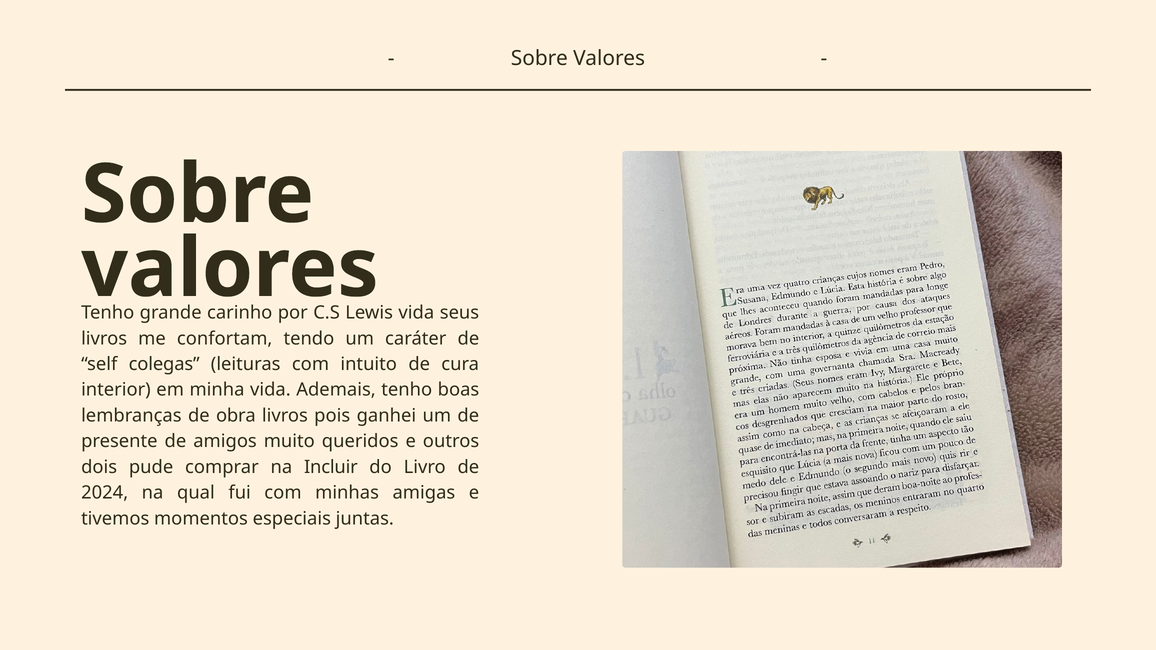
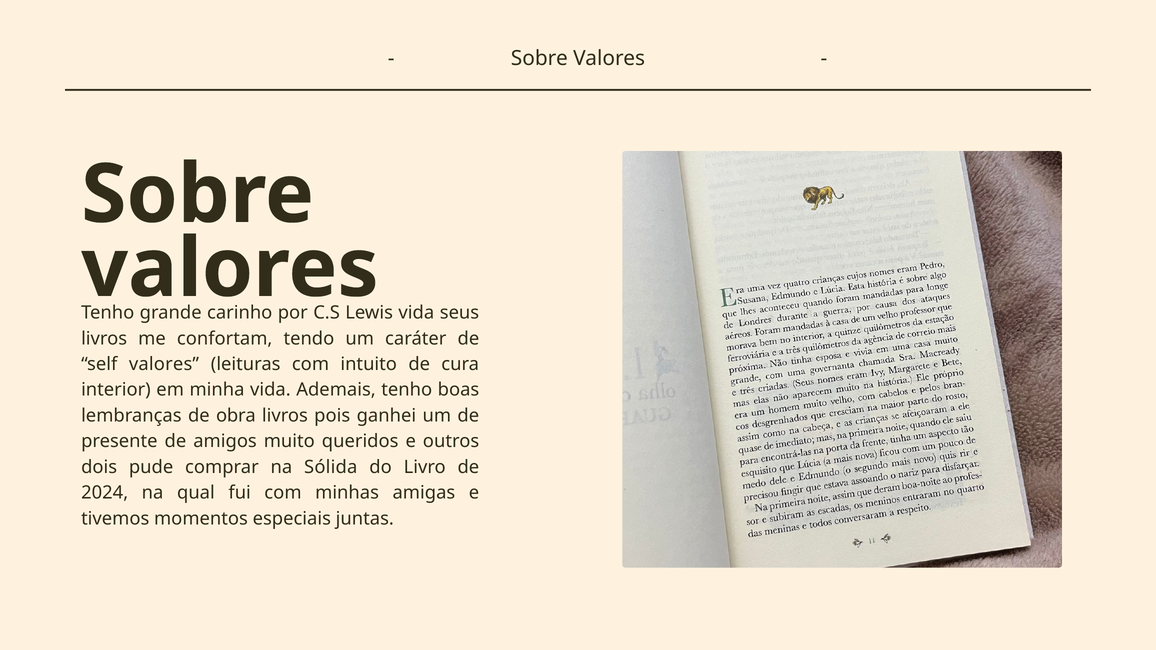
self colegas: colegas -> valores (164, 364)
Incluir: Incluir -> Sólida (331, 467)
